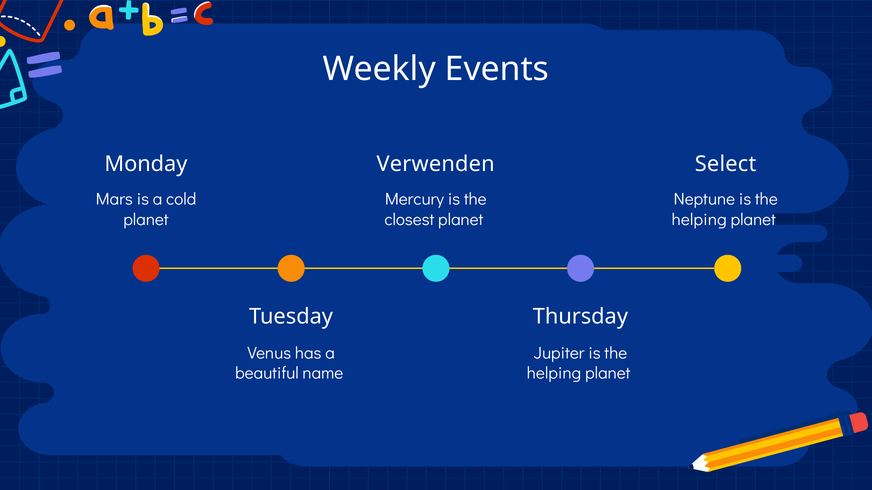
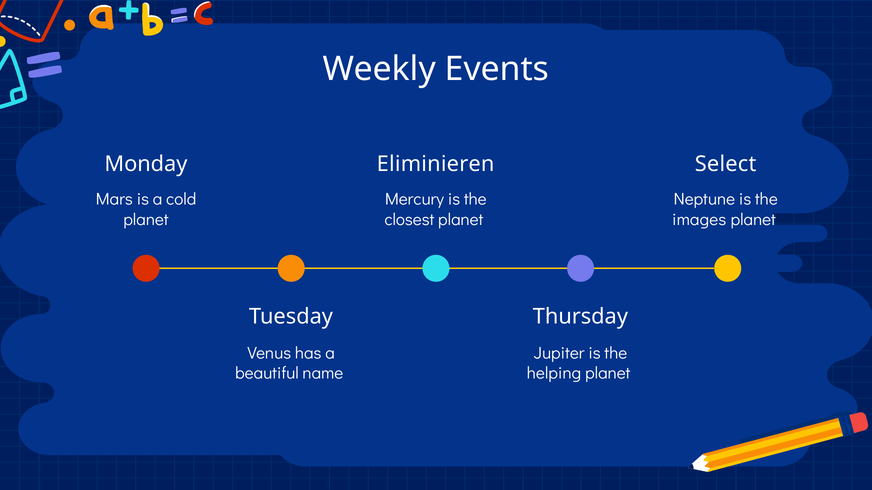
Verwenden: Verwenden -> Eliminieren (436, 164)
helping: helping -> images (699, 220)
